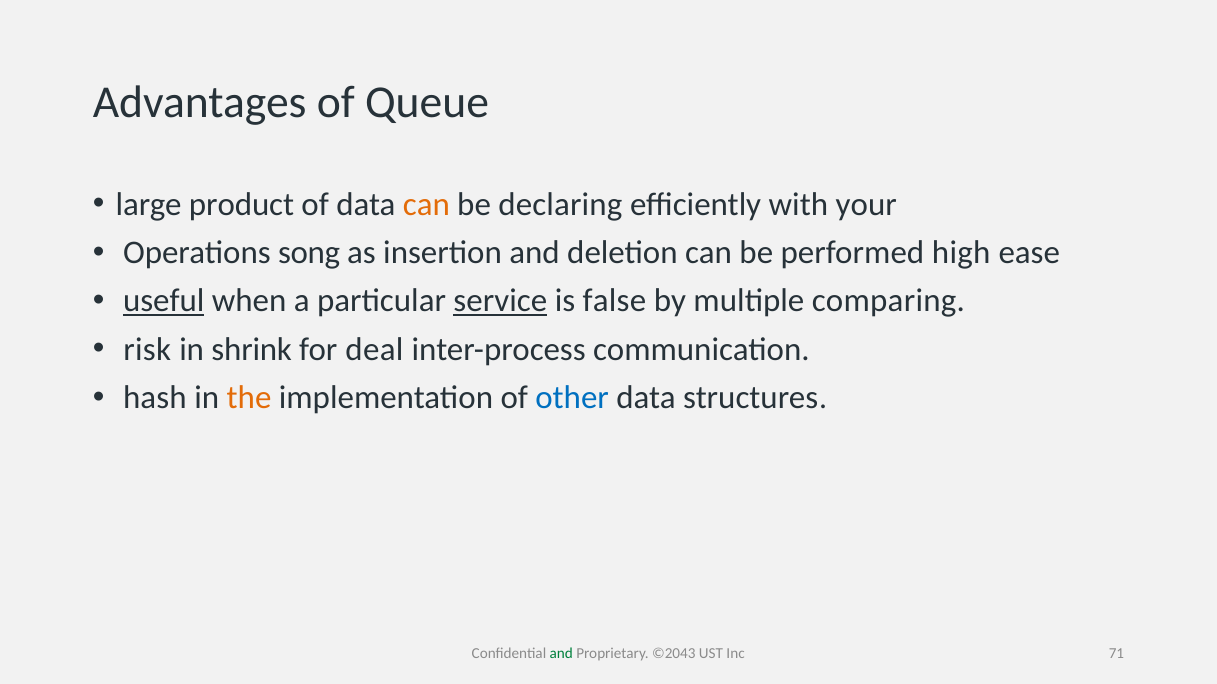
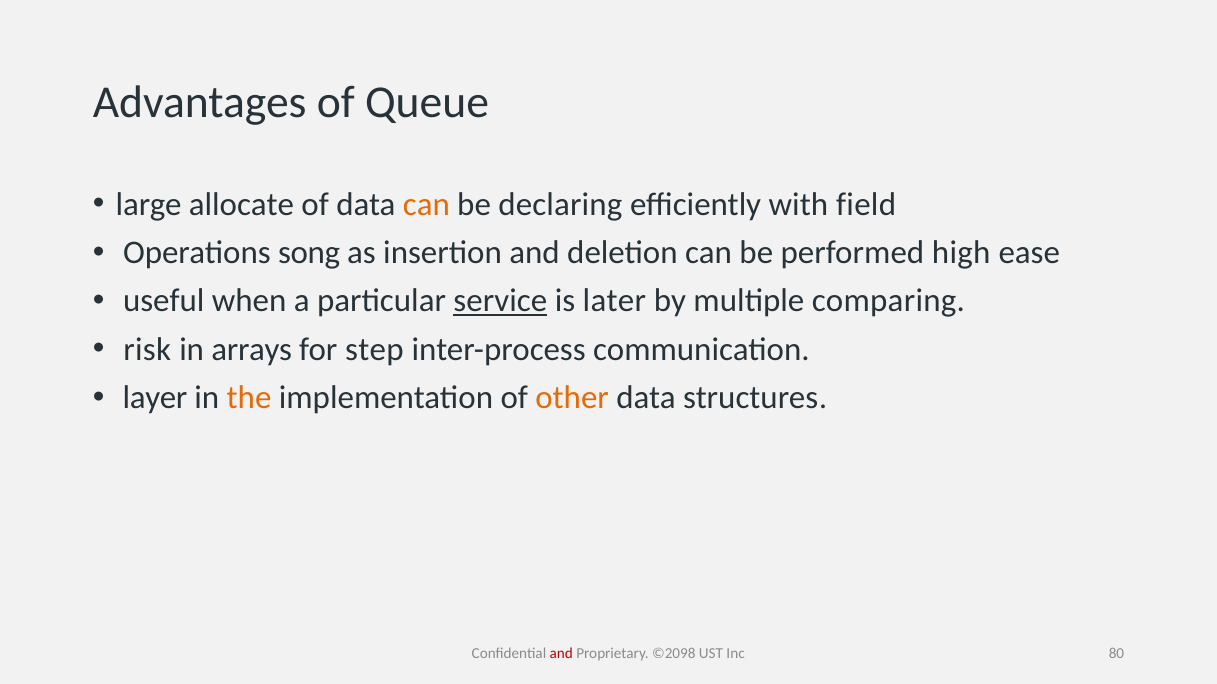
product: product -> allocate (241, 204)
your: your -> field (866, 204)
useful underline: present -> none (164, 301)
false: false -> later (614, 301)
shrink: shrink -> arrays (252, 350)
deal: deal -> step (374, 350)
hash: hash -> layer (155, 398)
other colour: blue -> orange (572, 398)
and colour: green -> red (561, 654)
©2043: ©2043 -> ©2098 (674, 654)
71: 71 -> 80 (1116, 654)
